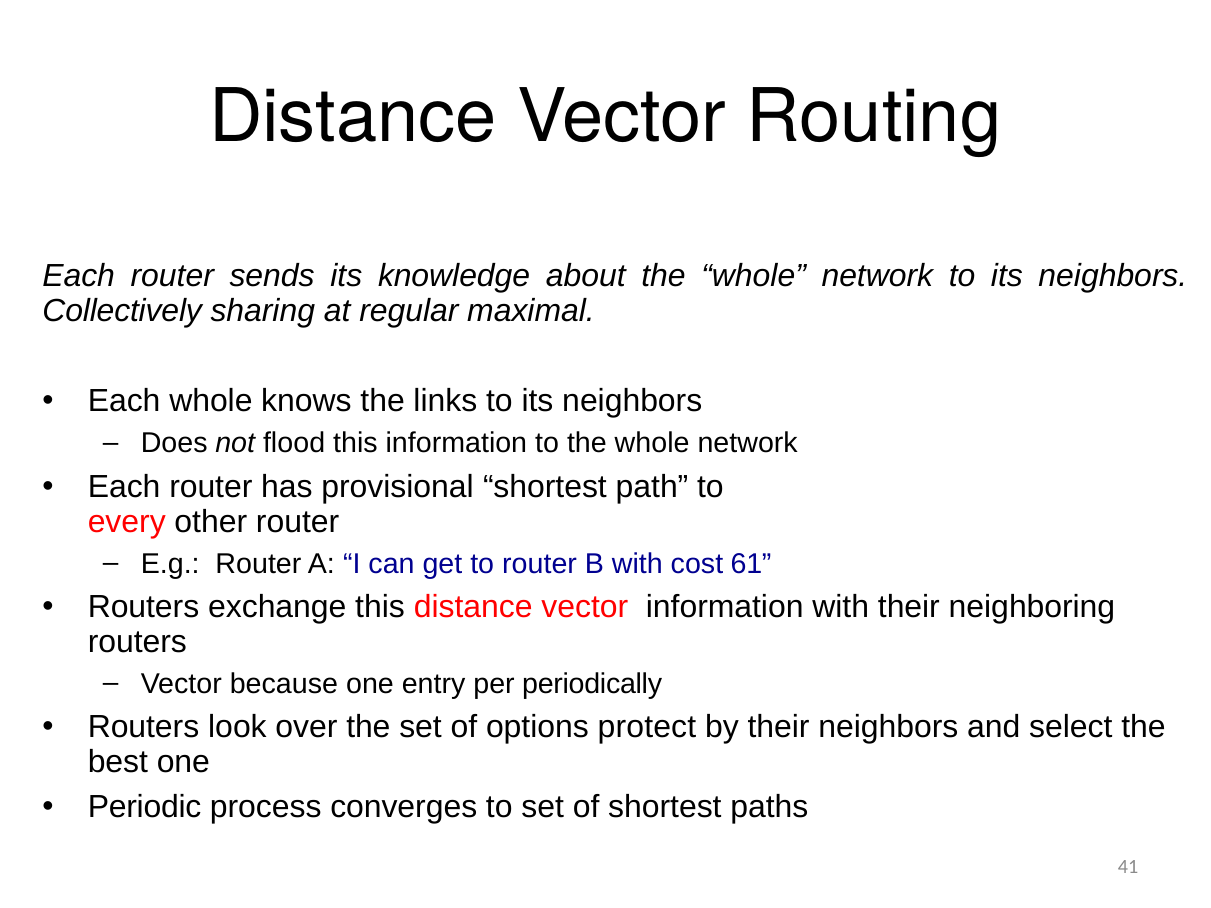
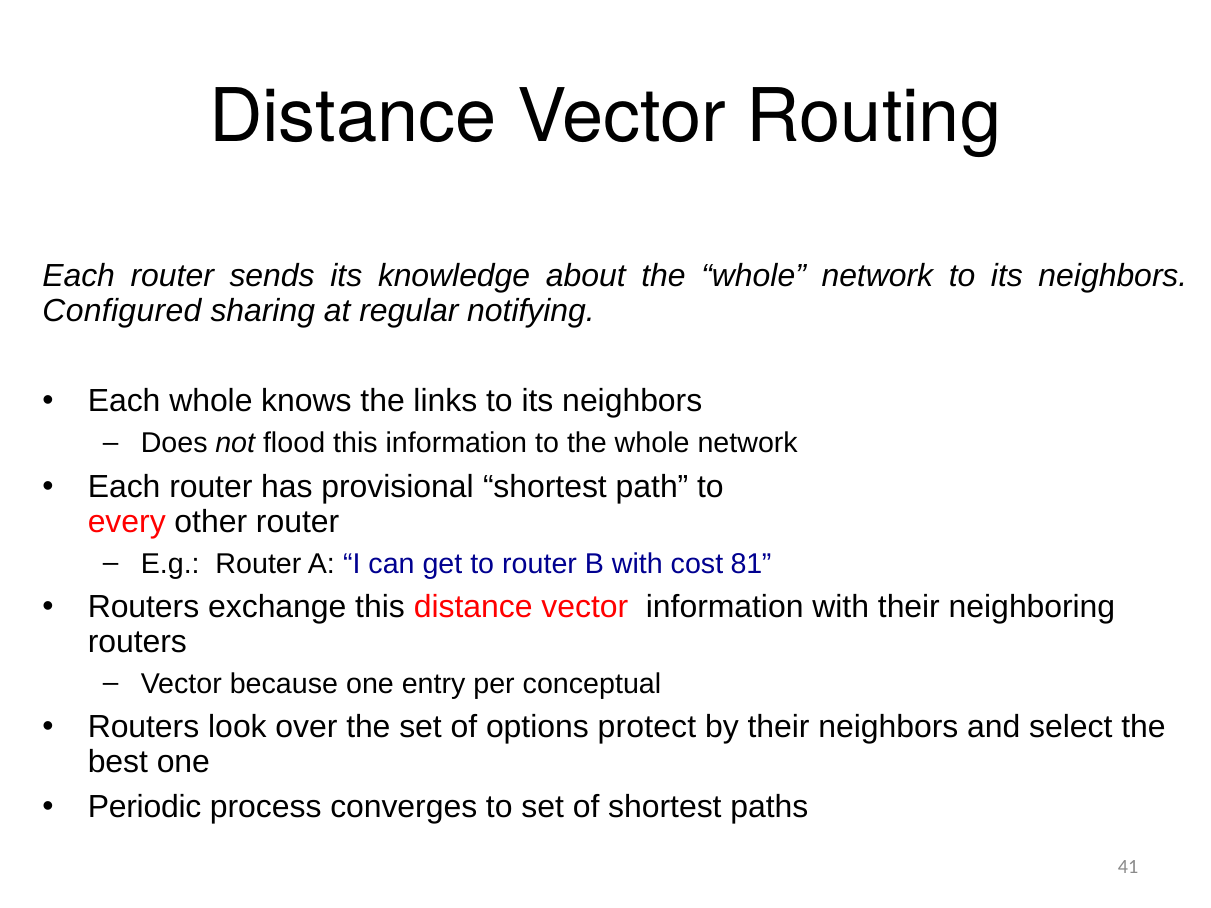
Collectively: Collectively -> Configured (122, 311)
maximal: maximal -> notifying (531, 311)
61: 61 -> 81 (751, 564)
periodically: periodically -> conceptual (592, 684)
